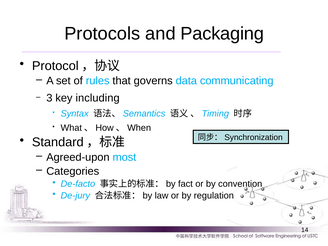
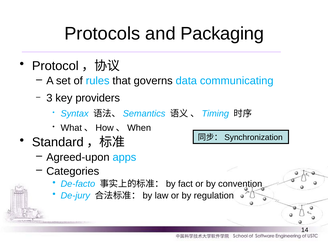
including: including -> providers (98, 98)
most: most -> apps (124, 157)
